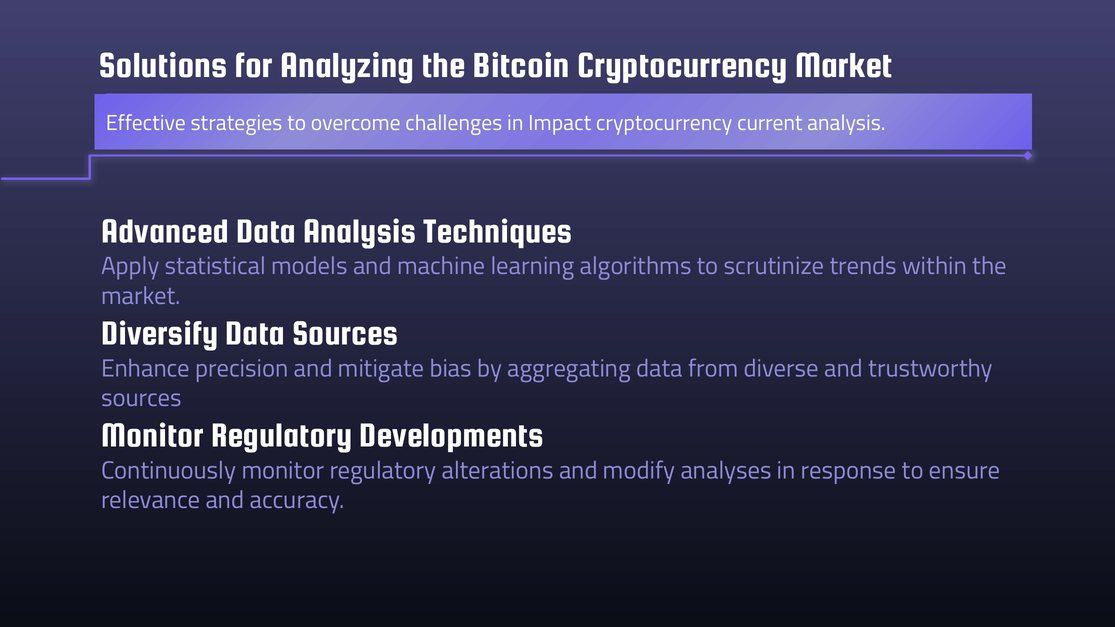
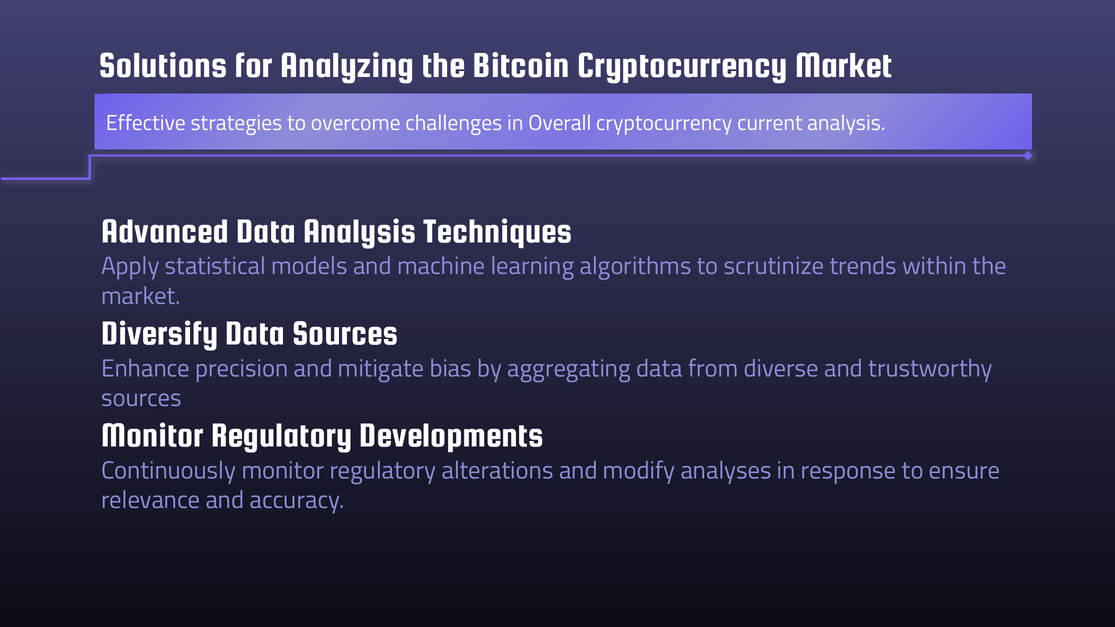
Impact: Impact -> Overall (560, 123)
